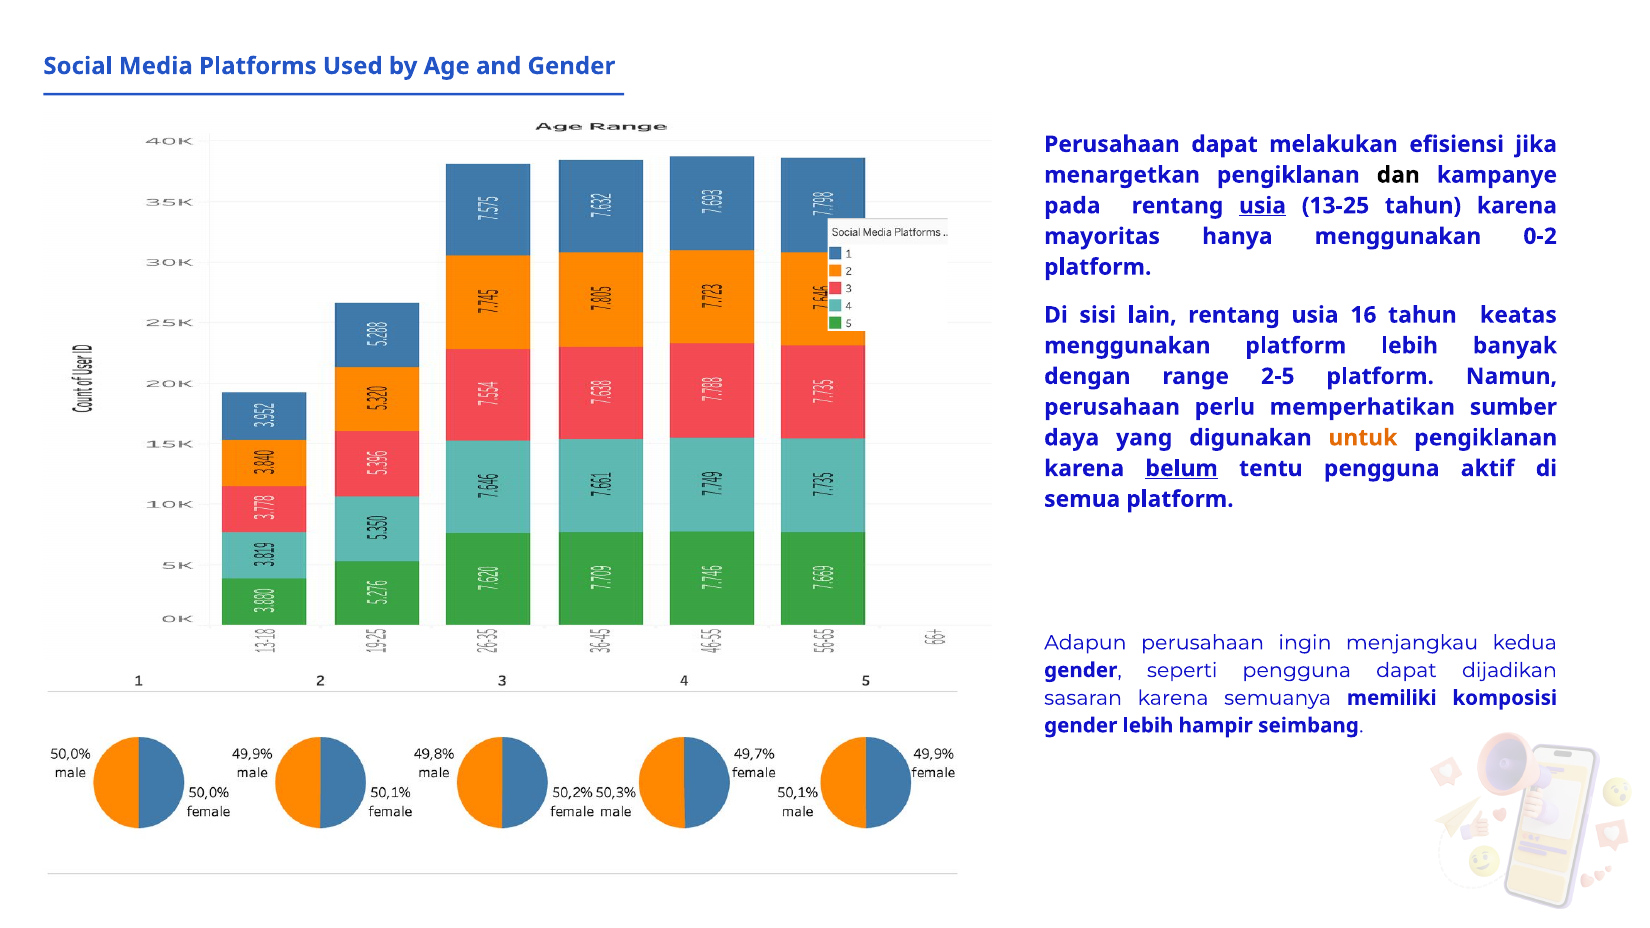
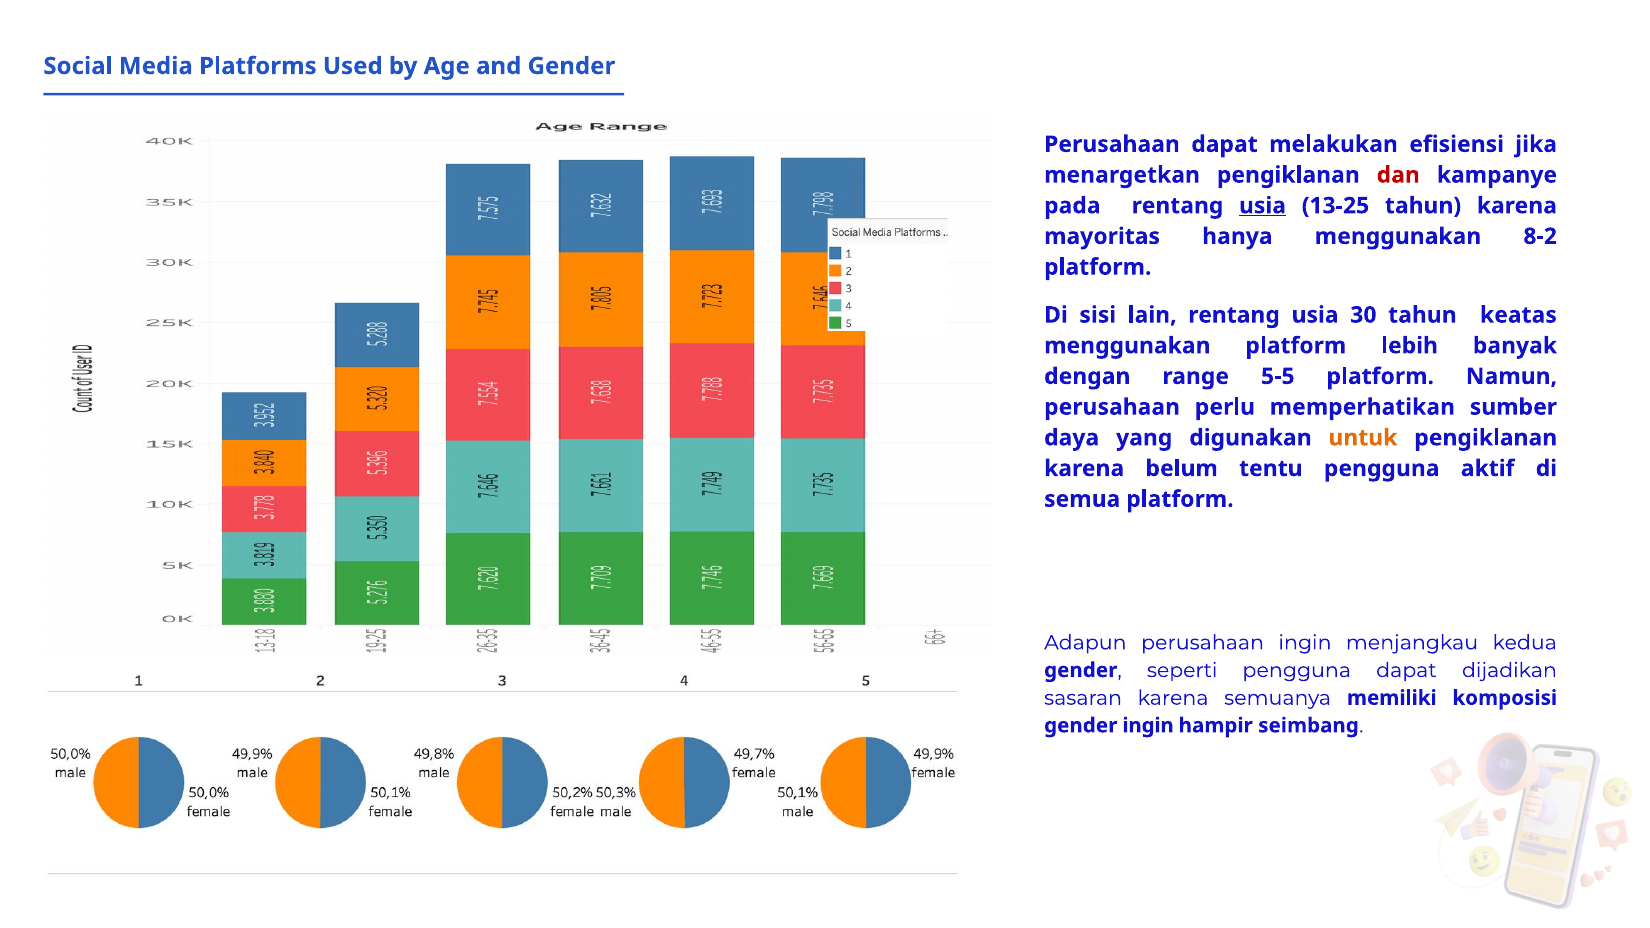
dan colour: black -> red (1398, 175)
0-2: 0-2 -> 8-2 (1540, 236)
16: 16 -> 30 (1363, 315)
2-5: 2-5 -> 5-5 (1278, 376)
belum underline: present -> none (1182, 469)
gender lebih: lebih -> ingin (1148, 726)
